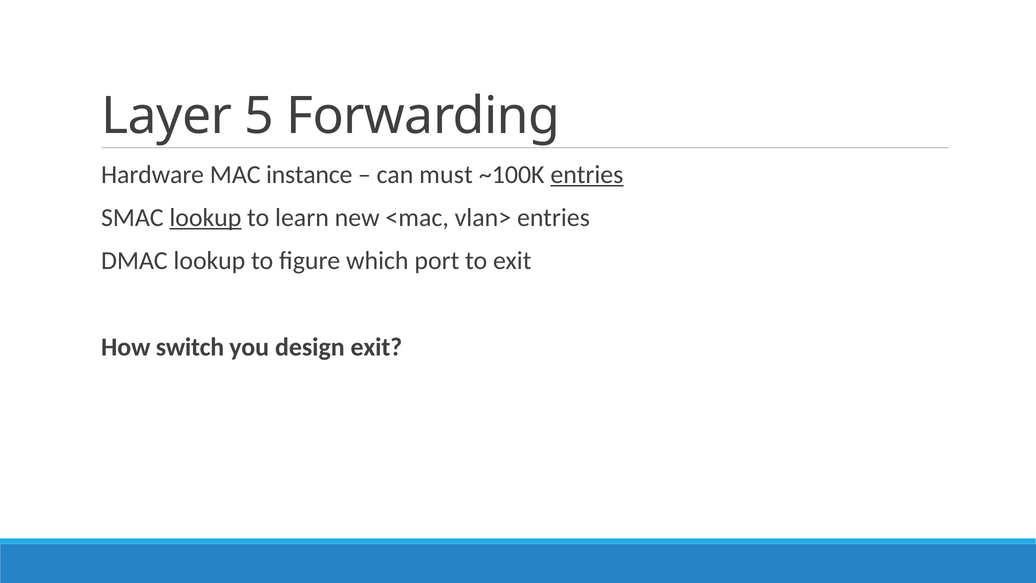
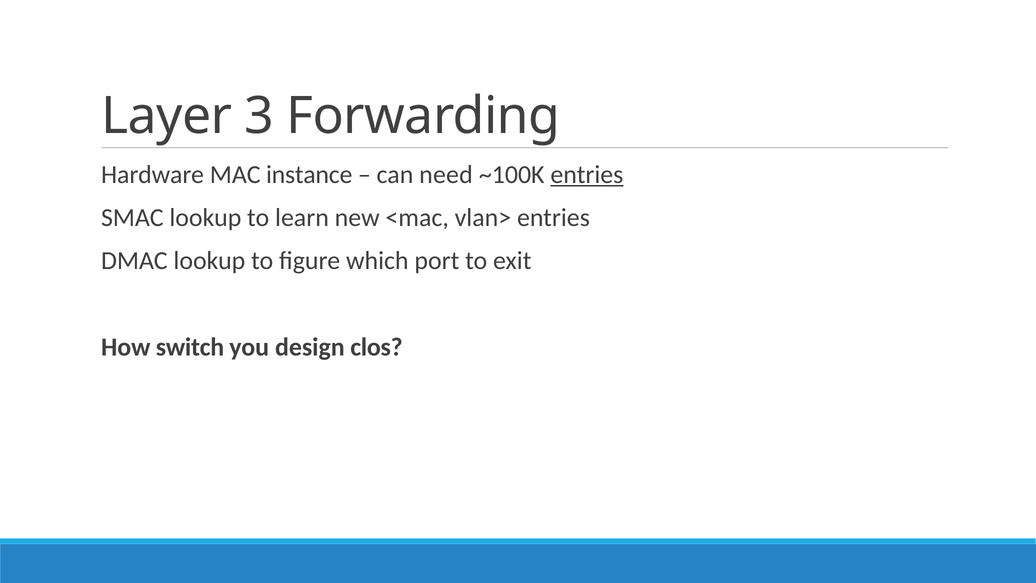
5: 5 -> 3 (259, 116)
must: must -> need (446, 175)
lookup underline: present -> none (205, 218)
design exit: exit -> clos (376, 347)
